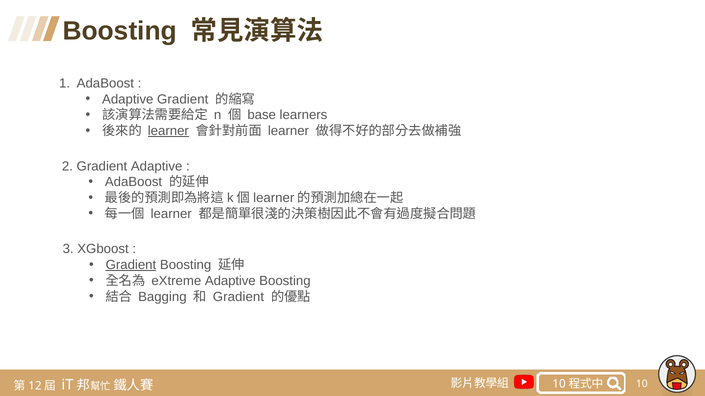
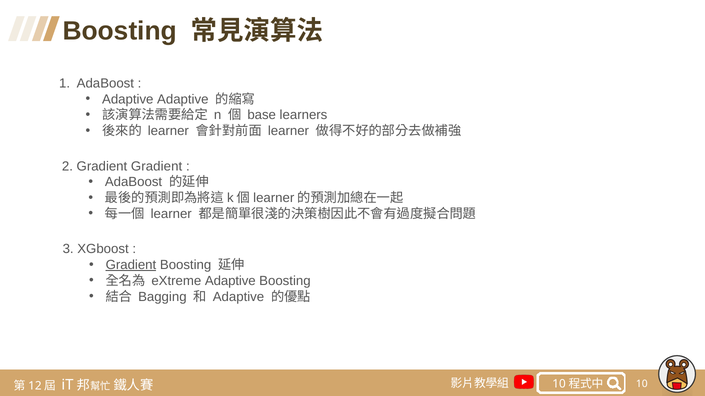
Adaptive Gradient: Gradient -> Adaptive (183, 99)
learner underline: present -> none (168, 131)
Gradient Adaptive: Adaptive -> Gradient (157, 167)
Gradient: Gradient -> Adaptive (238, 297)
